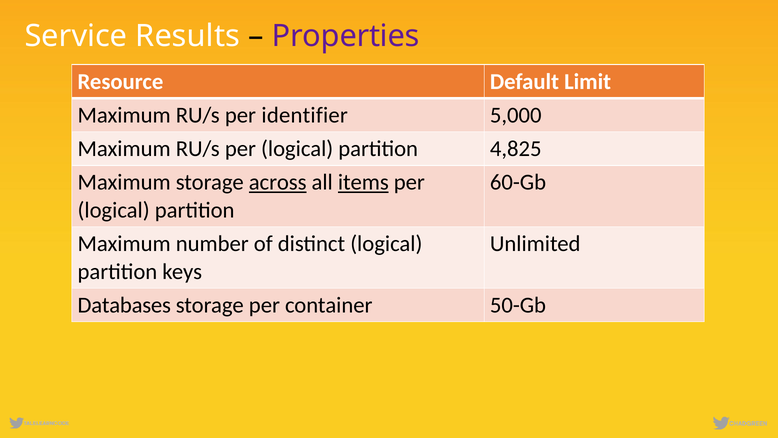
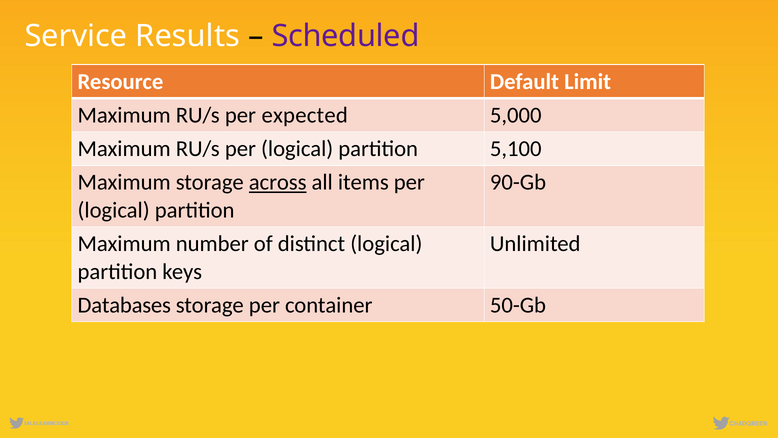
Properties: Properties -> Scheduled (346, 36)
identifier: identifier -> expected (305, 115)
4,825: 4,825 -> 5,100 (516, 149)
items underline: present -> none (363, 182)
60-Gb: 60-Gb -> 90-Gb (518, 182)
